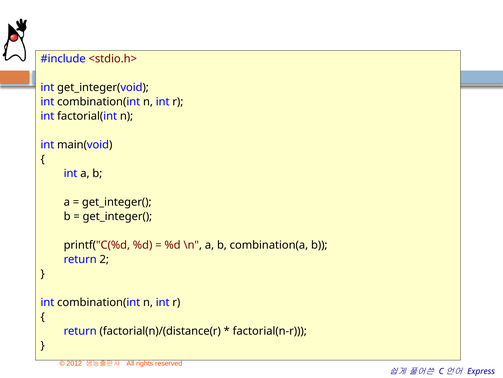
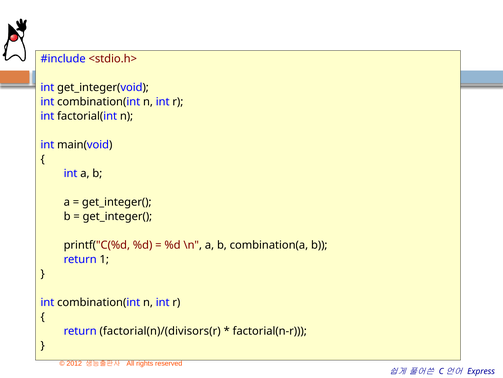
2: 2 -> 1 (104, 259)
factorial(n)/(distance(r: factorial(n)/(distance(r -> factorial(n)/(divisors(r (160, 330)
